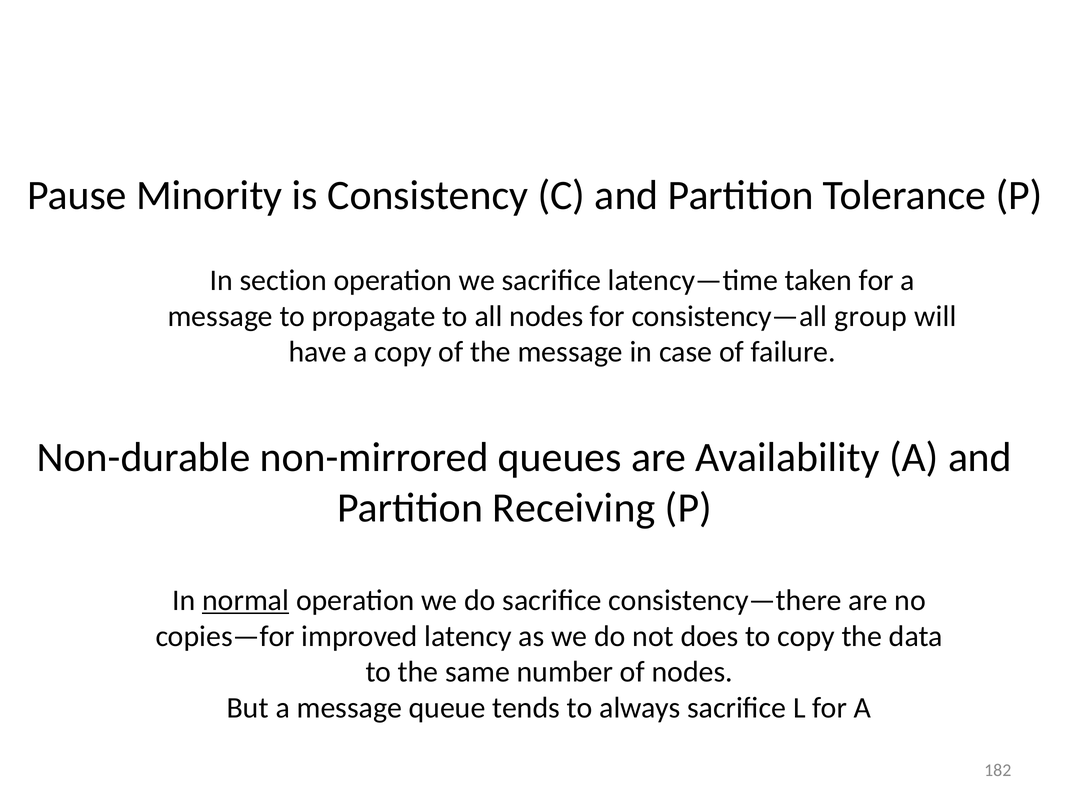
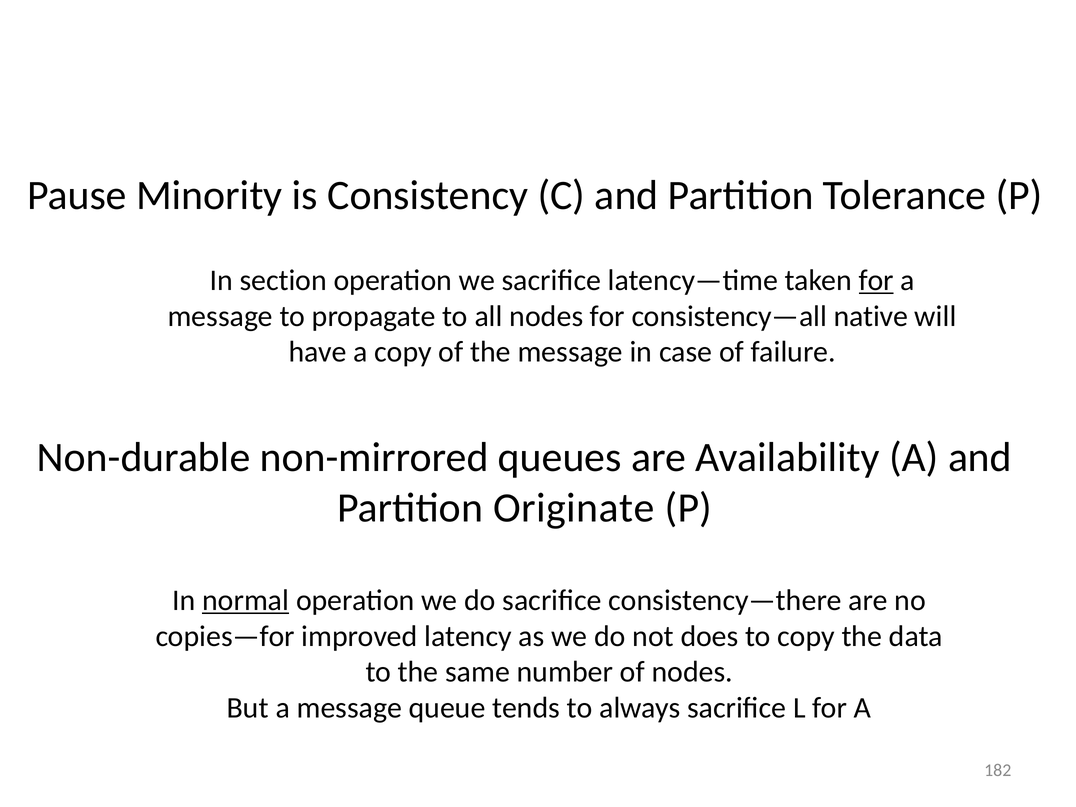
for underline: none -> present (876, 280)
group: group -> native (871, 316)
Receiving: Receiving -> Originate (574, 508)
